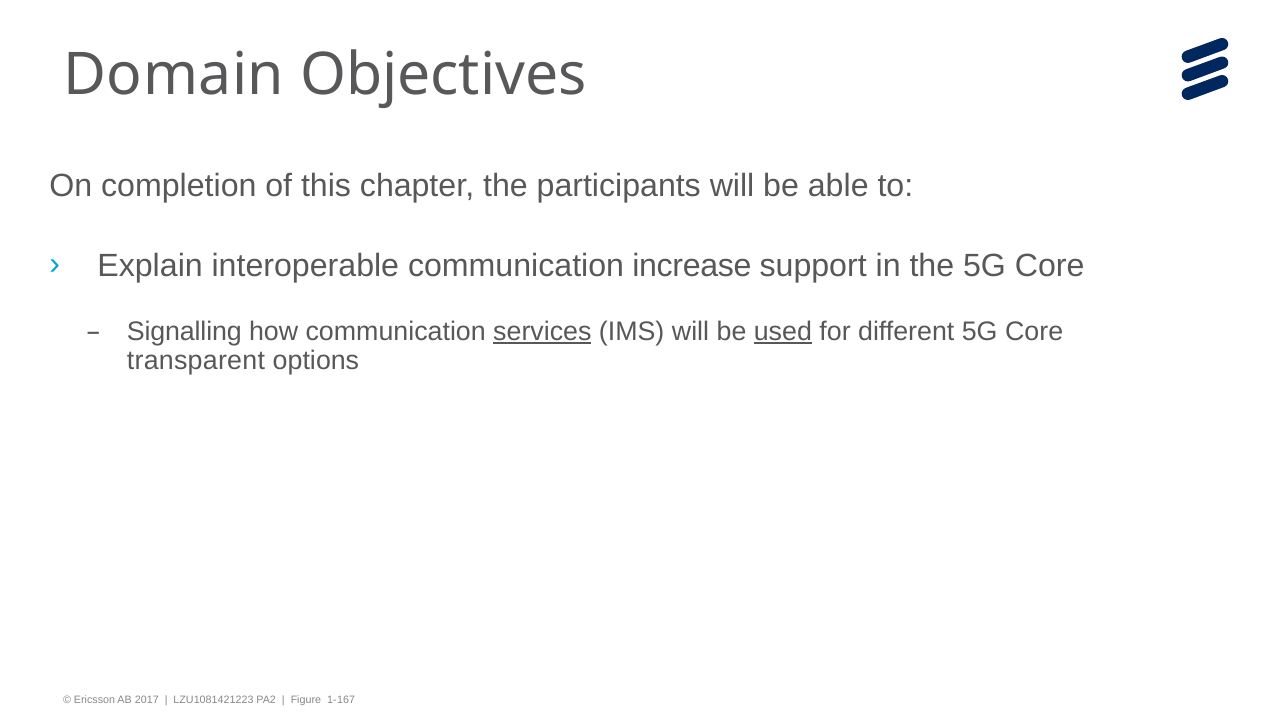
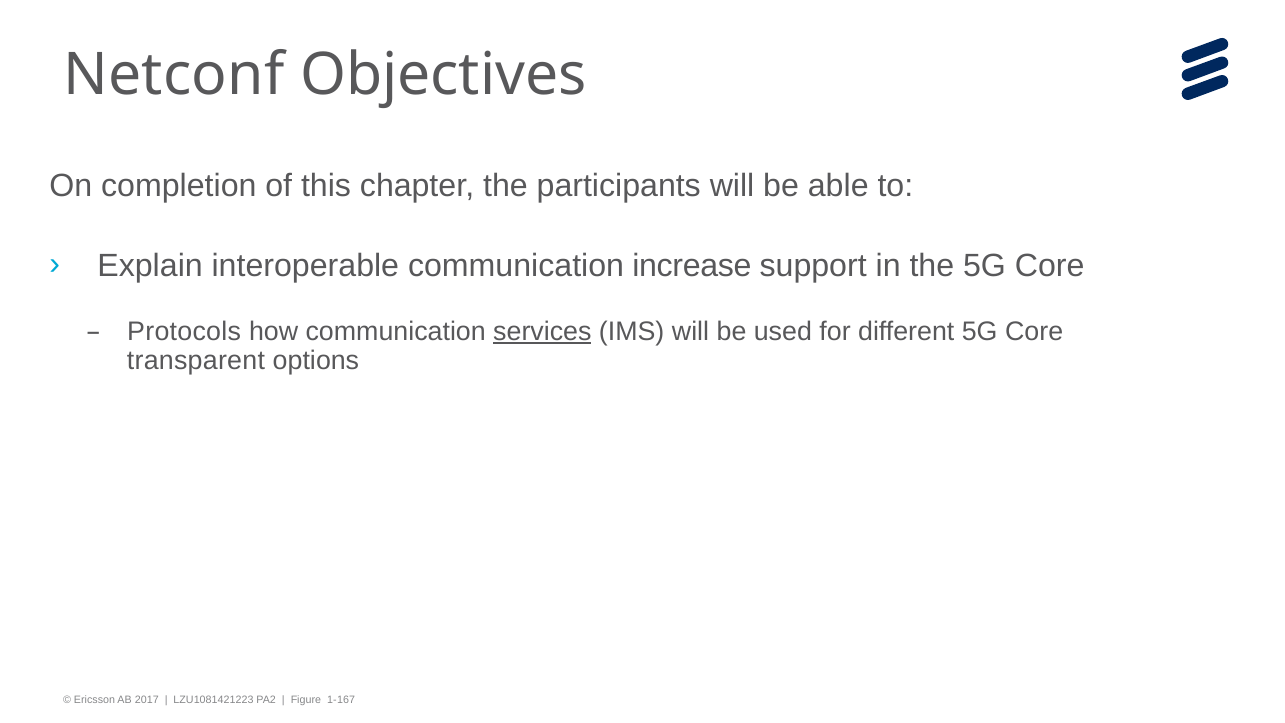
Domain: Domain -> Netconf (174, 75)
Signalling: Signalling -> Protocols (184, 332)
used underline: present -> none (783, 332)
